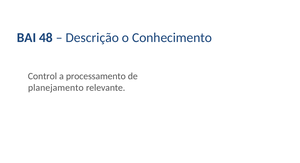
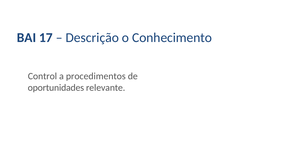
48: 48 -> 17 (46, 38)
processamento: processamento -> procedimentos (96, 76)
planejamento: planejamento -> oportunidades (56, 88)
